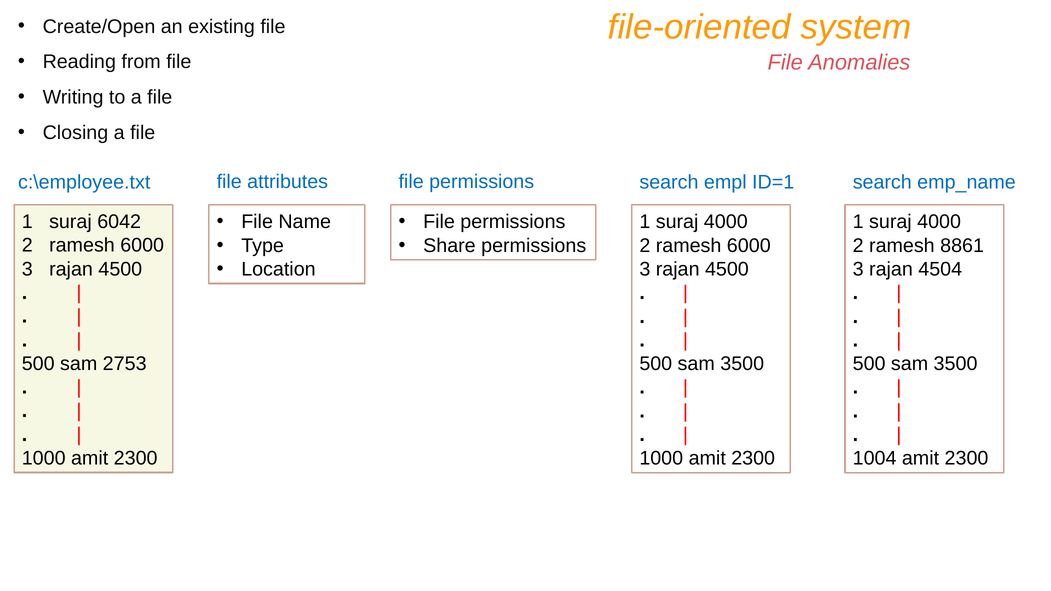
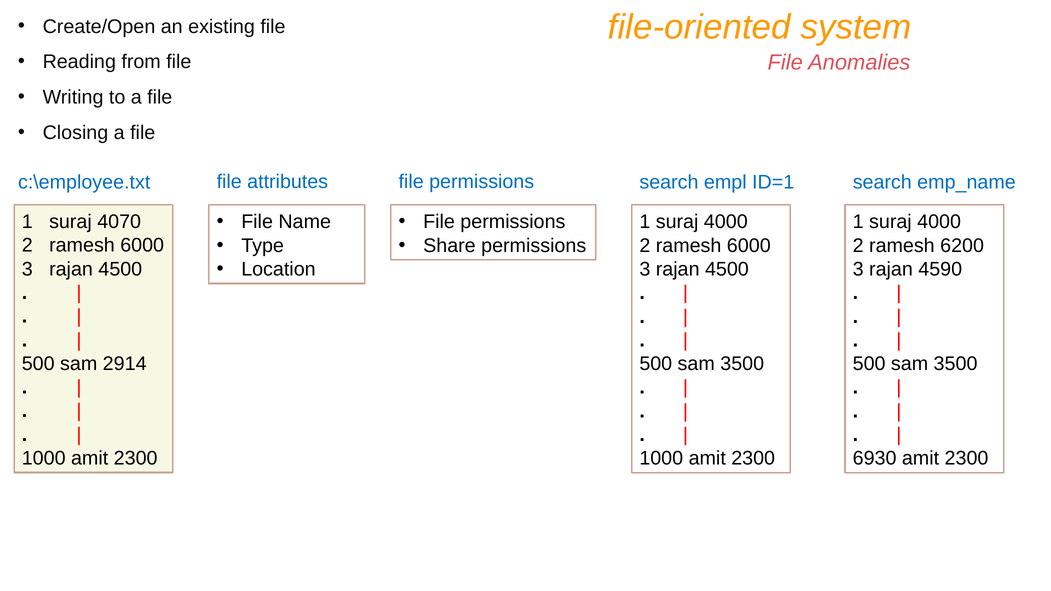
6042: 6042 -> 4070 (119, 222)
8861: 8861 -> 6200 (962, 246)
4504: 4504 -> 4590 (940, 269)
2753: 2753 -> 2914 (125, 364)
1004: 1004 -> 6930 (875, 458)
